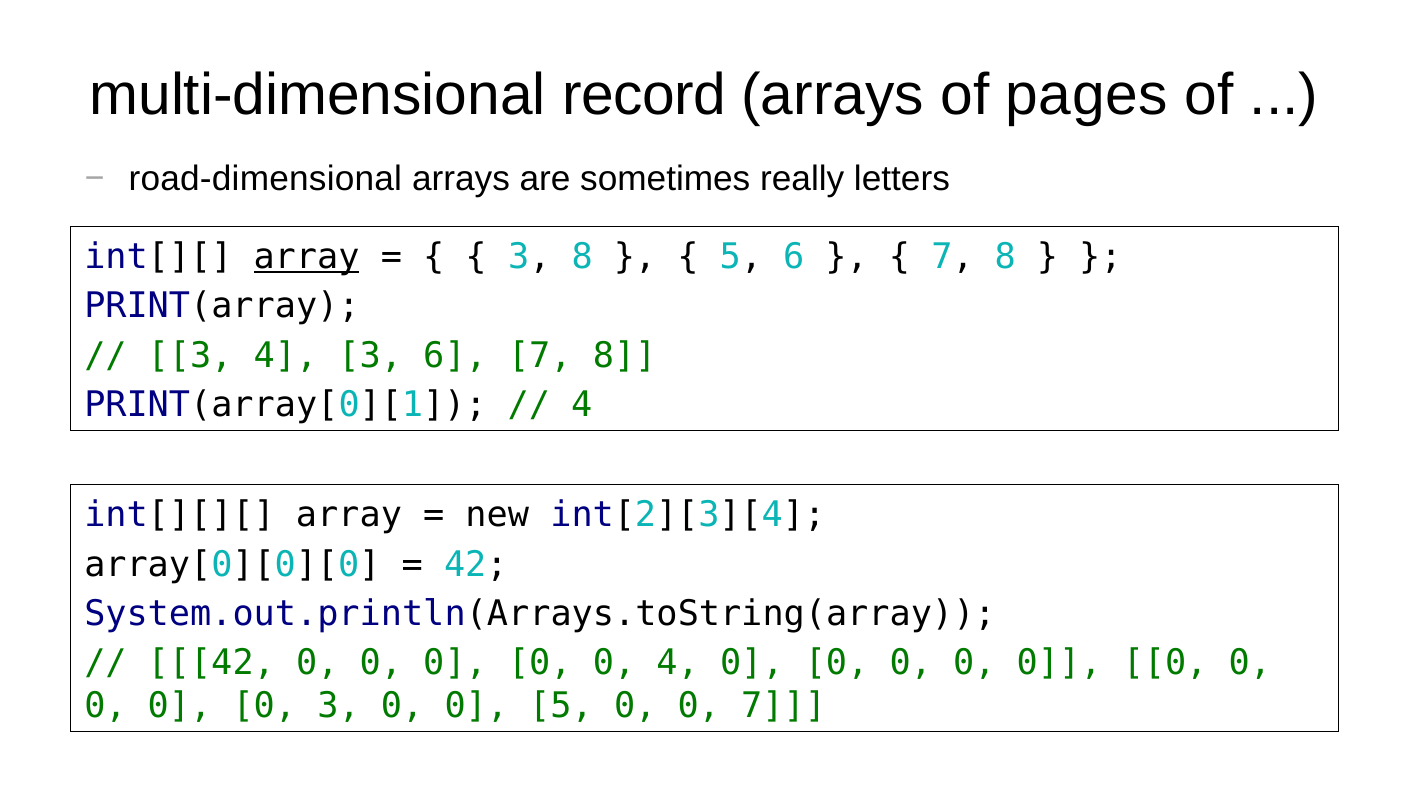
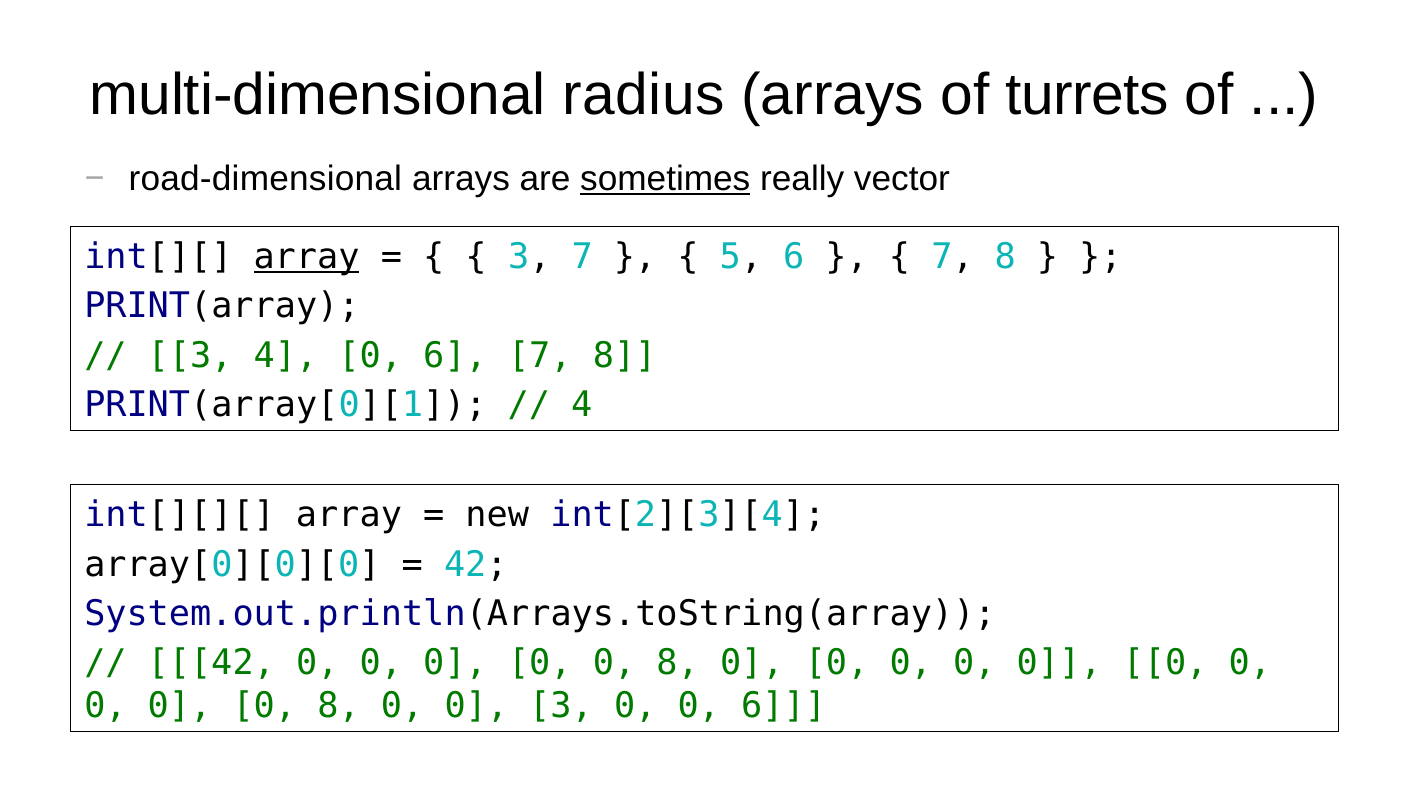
record: record -> radius (643, 95)
pages: pages -> turrets (1087, 95)
sometimes underline: none -> present (665, 179)
letters: letters -> vector (902, 179)
3 8: 8 -> 7 (582, 257)
4 3: 3 -> 0 (370, 355)
4: 4 -> 8 (678, 663)
3: 3 -> 8 (339, 705)
0 5: 5 -> 3 (561, 705)
0 0 7: 7 -> 6 (784, 705)
